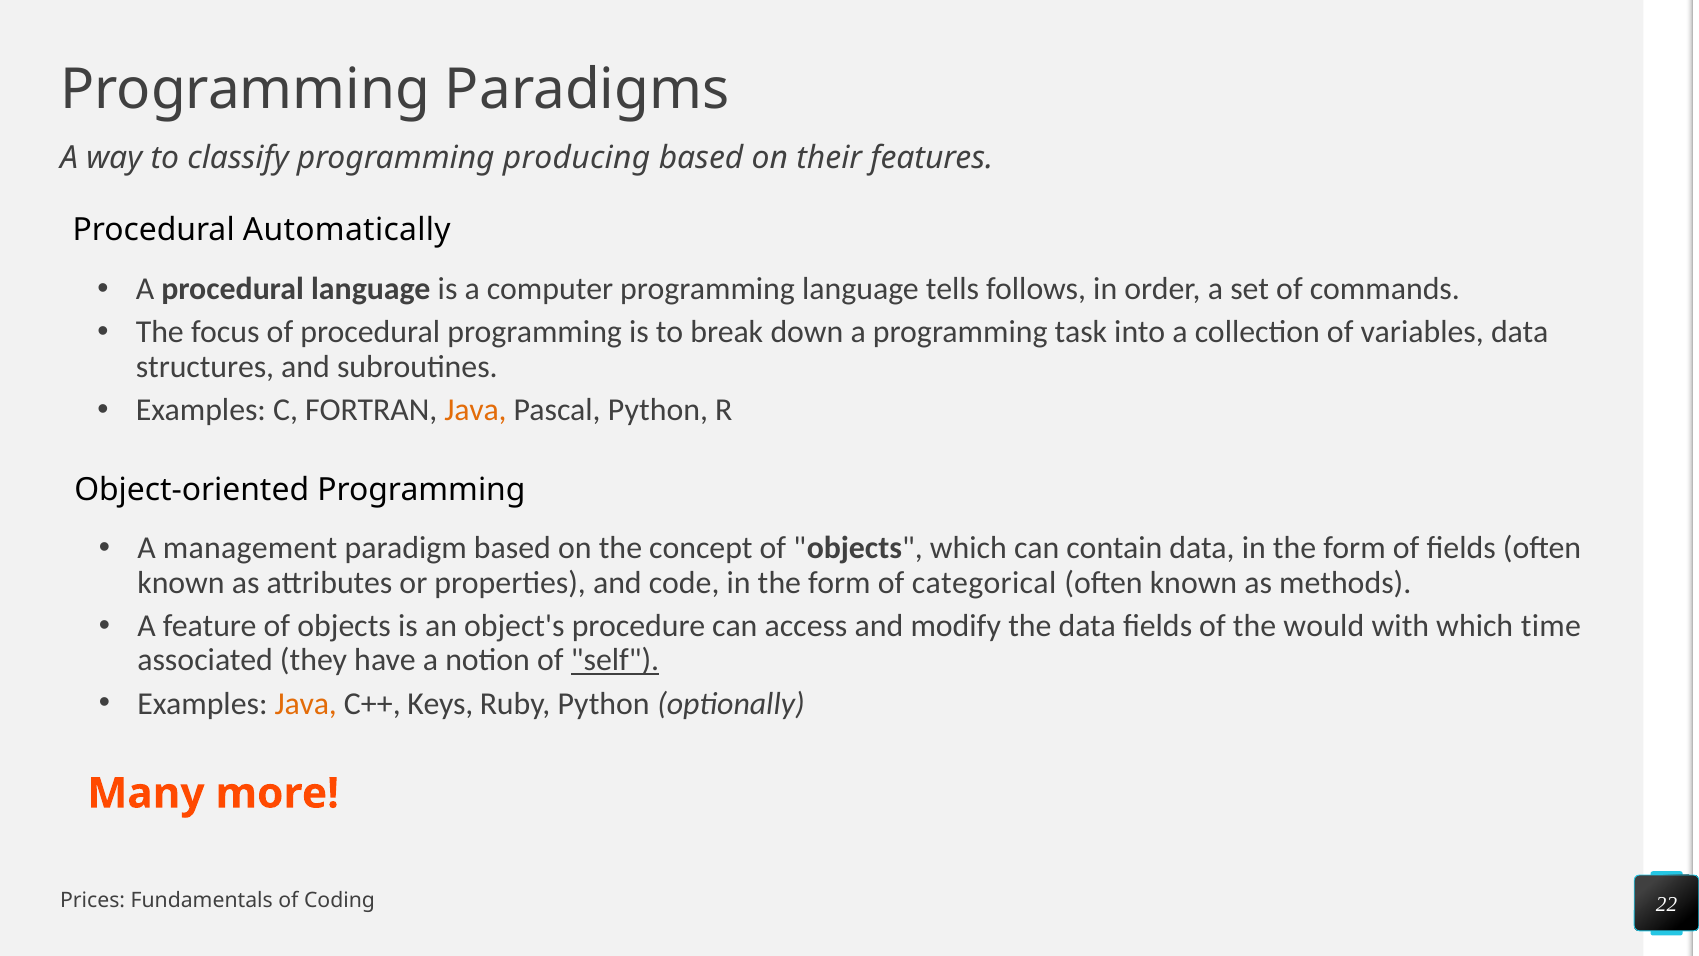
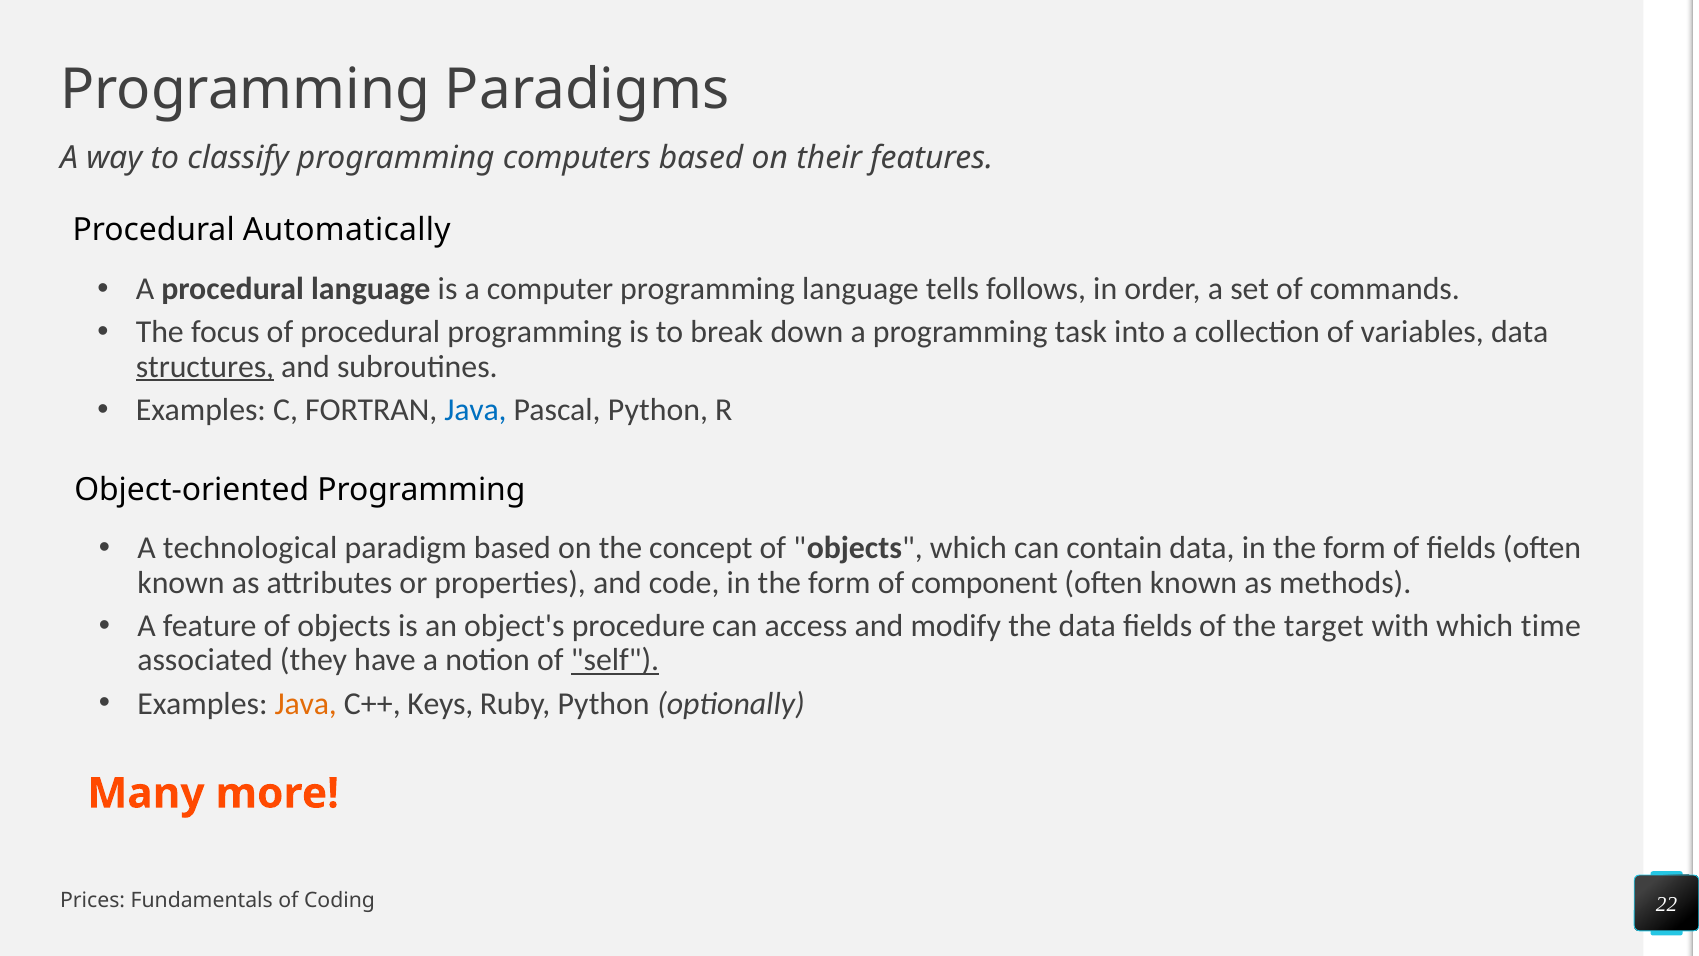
producing: producing -> computers (577, 157)
structures underline: none -> present (205, 366)
Java colour: orange -> blue (476, 410)
management: management -> technological (250, 548)
categorical: categorical -> component (984, 582)
would: would -> target (1324, 626)
